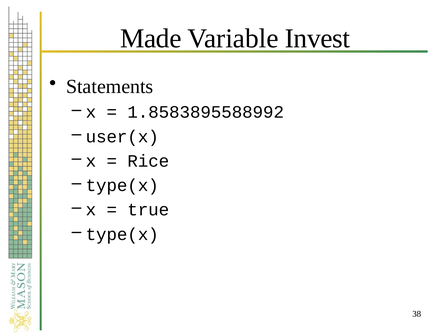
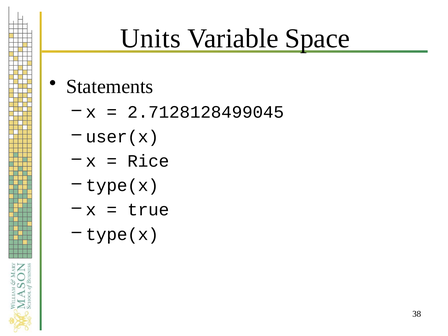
Made: Made -> Units (150, 39)
Invest: Invest -> Space (317, 39)
1.8583895588992: 1.8583895588992 -> 2.7128128499045 (206, 112)
